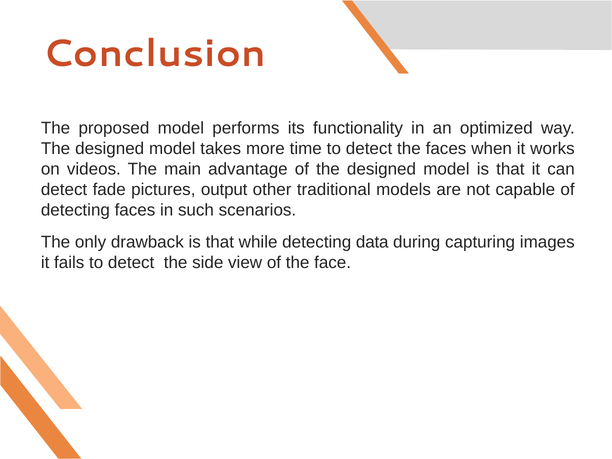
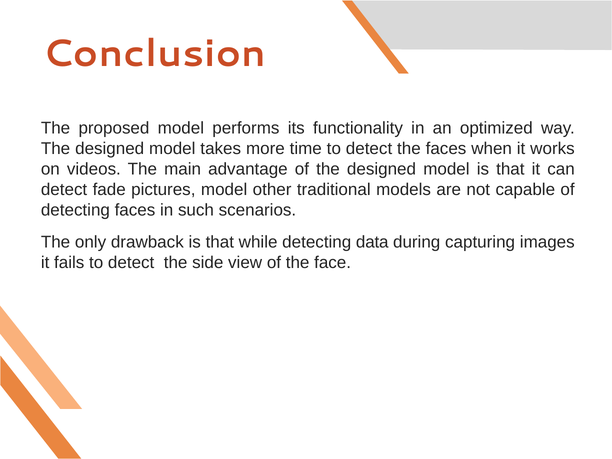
pictures output: output -> model (224, 190)
